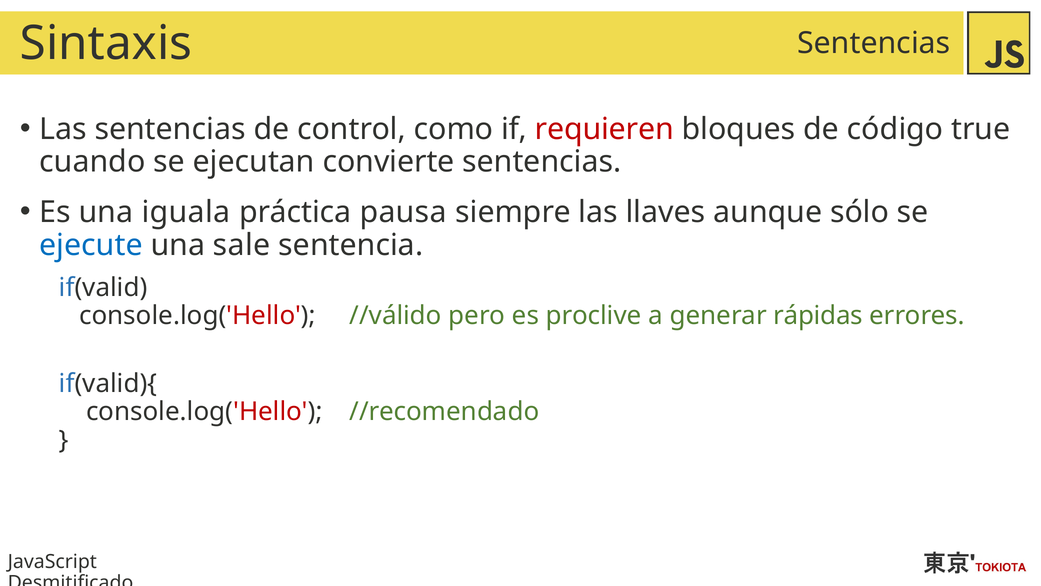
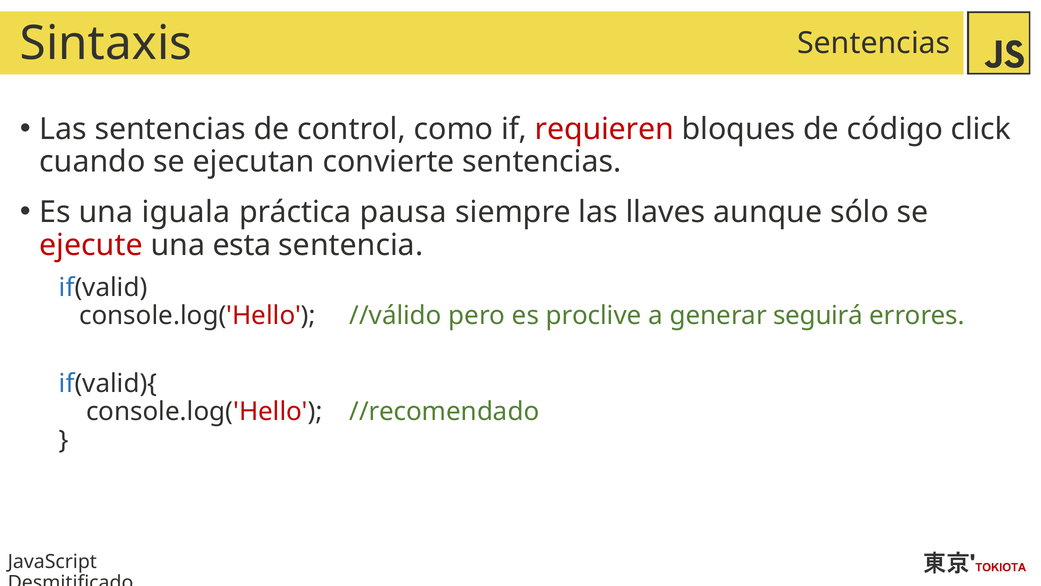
true: true -> click (981, 129)
ejecute colour: blue -> red (91, 245)
sale: sale -> esta (242, 245)
rápidas: rápidas -> seguirá (818, 315)
